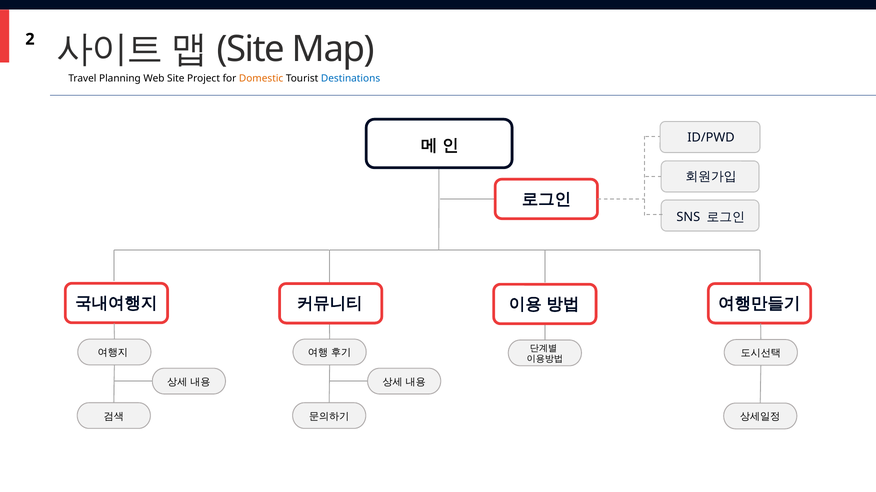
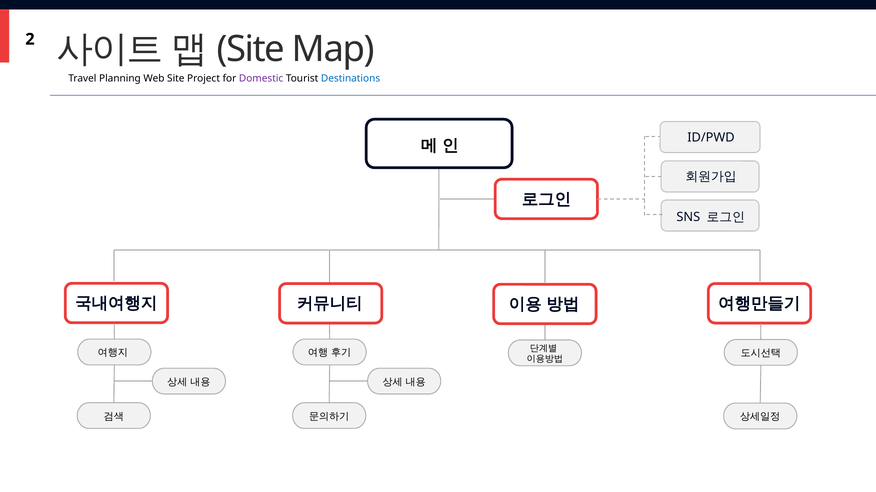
Domestic colour: orange -> purple (261, 79)
